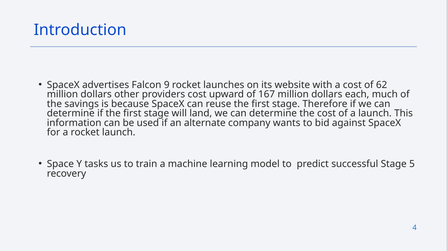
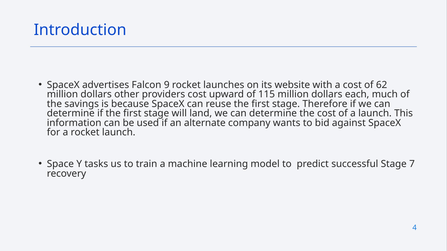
167: 167 -> 115 (267, 95)
5: 5 -> 7 (412, 164)
